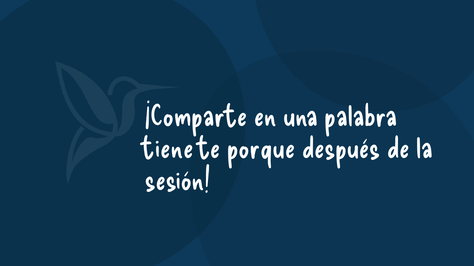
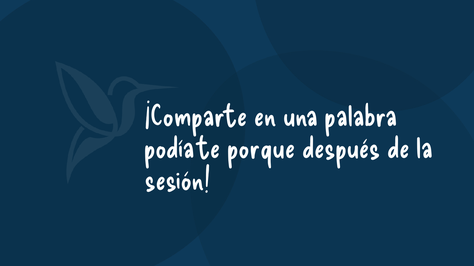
tiene: tiene -> podía (169, 149)
